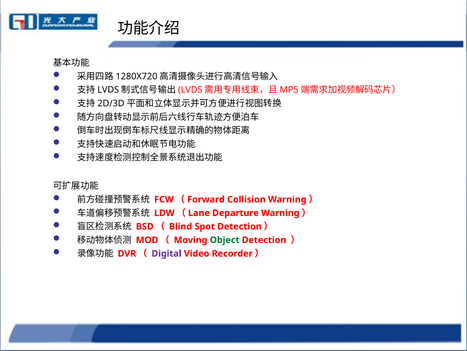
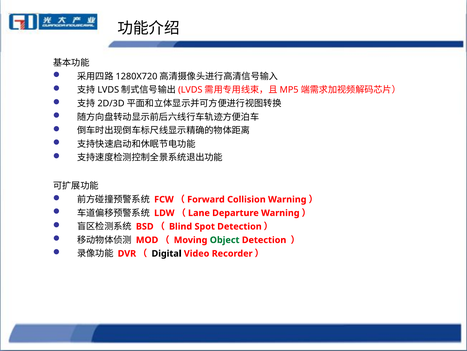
Digital colour: purple -> black (167, 253)
